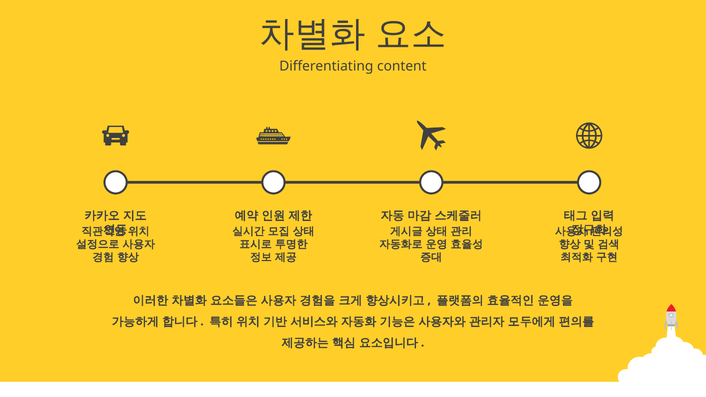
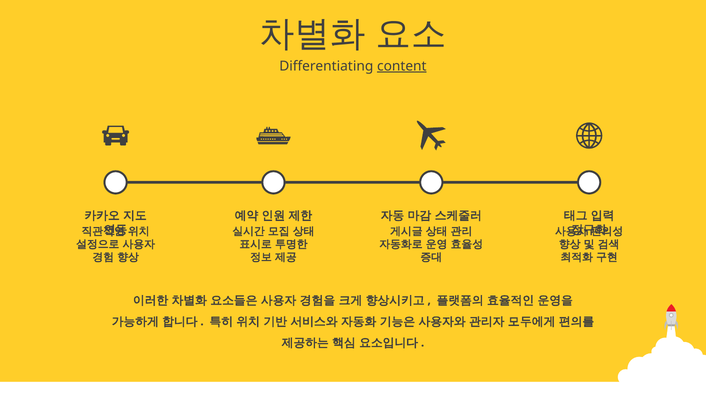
content underline: none -> present (402, 66)
